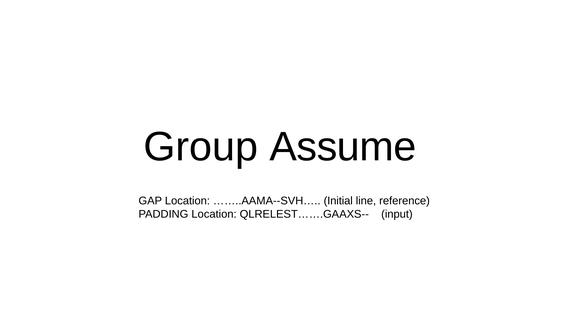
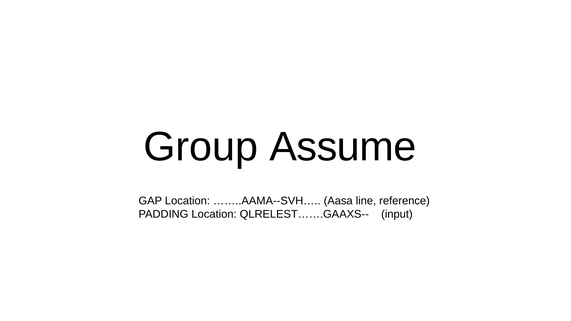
Initial: Initial -> Aasa (338, 201)
